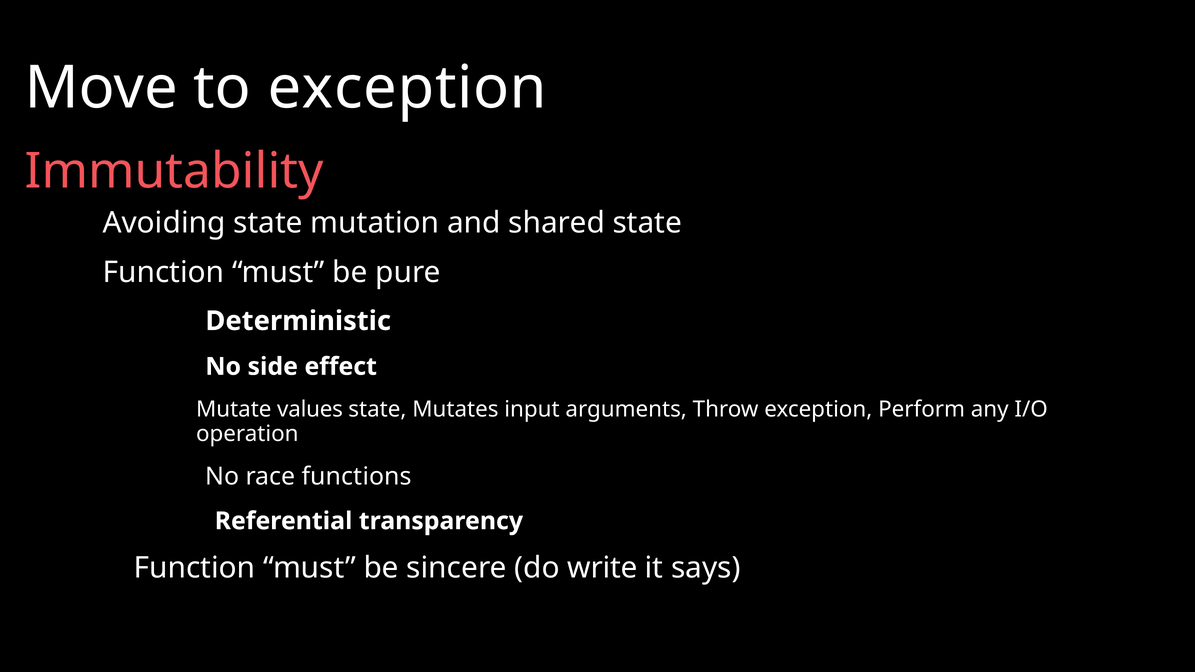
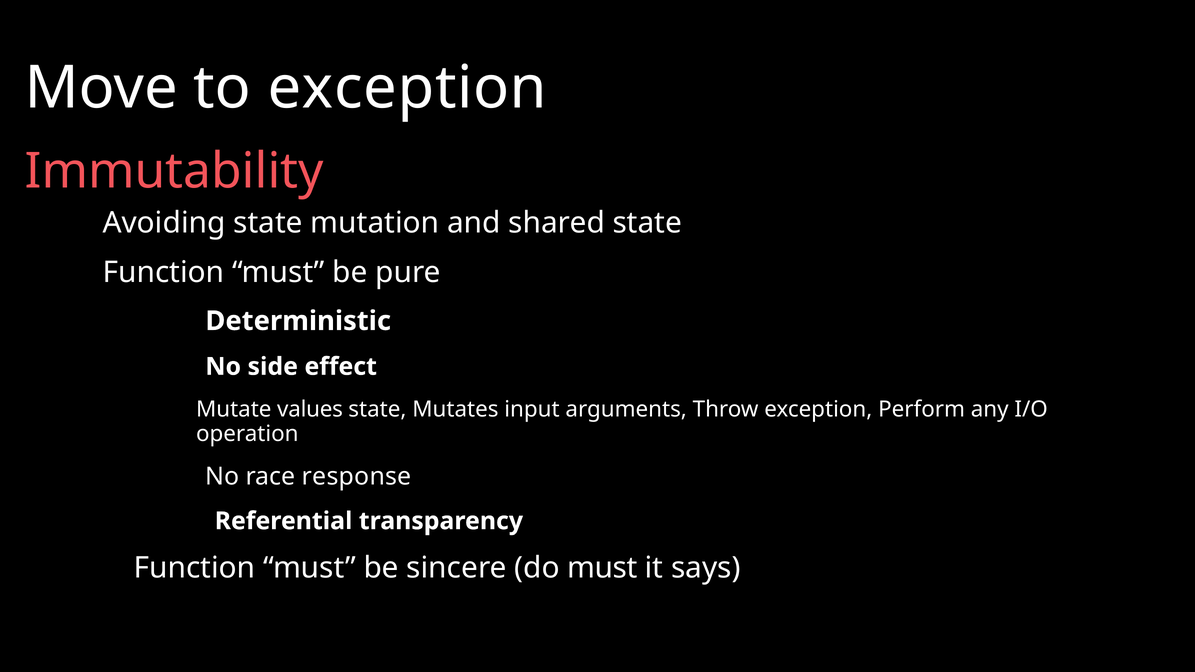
functions: functions -> response (357, 477)
do write: write -> must (602, 568)
